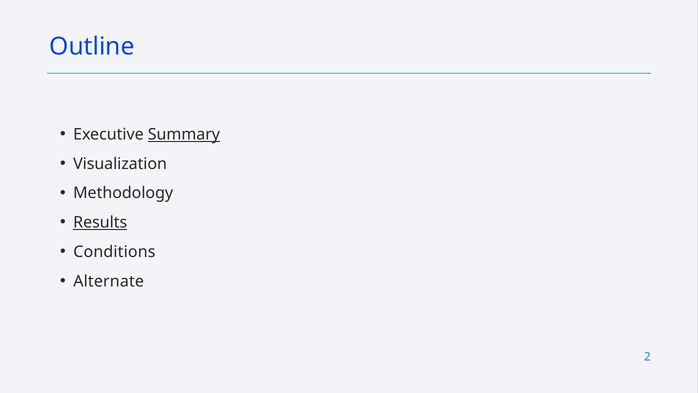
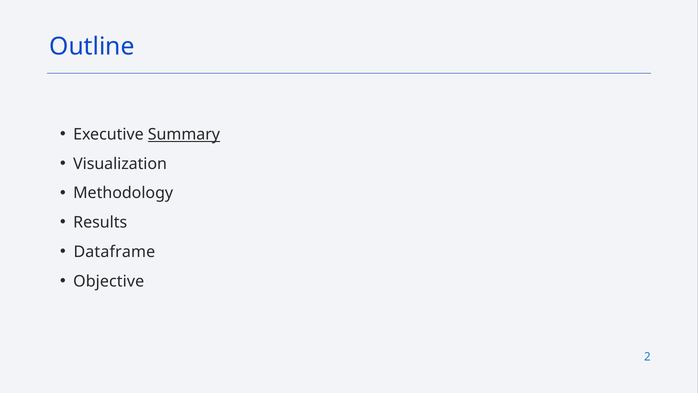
Results underline: present -> none (100, 222)
Conditions: Conditions -> Dataframe (114, 252)
Alternate: Alternate -> Objective (109, 281)
